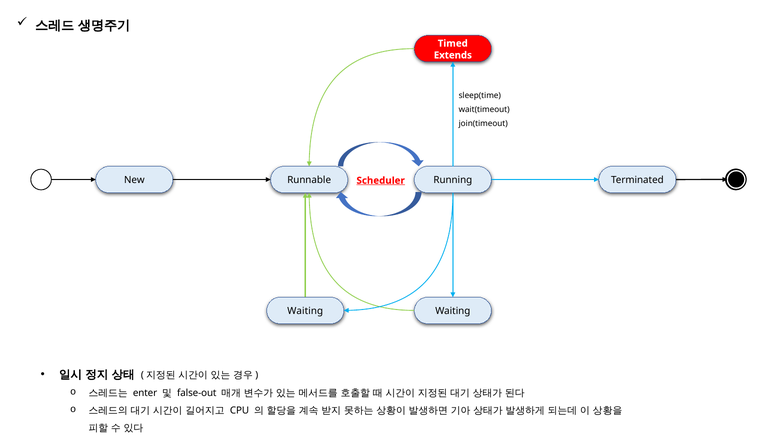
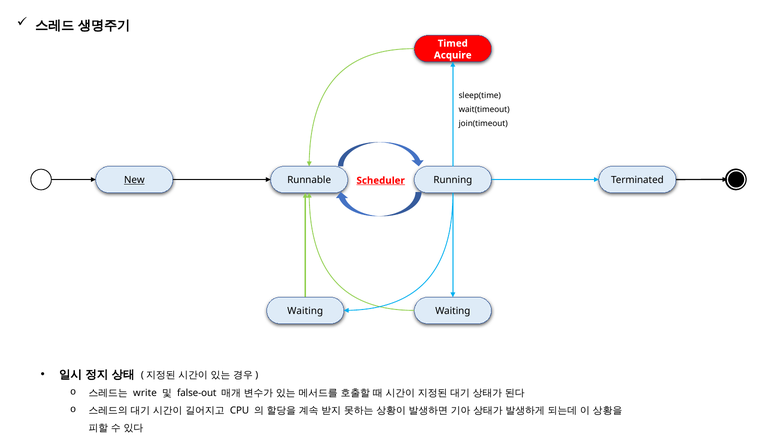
Extends: Extends -> Acquire (453, 55)
New underline: none -> present (134, 180)
enter: enter -> write (145, 393)
